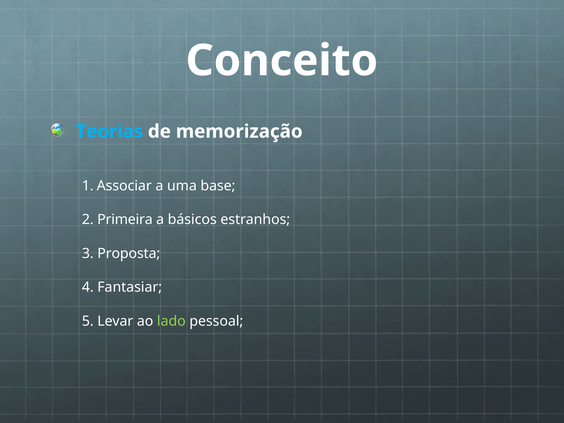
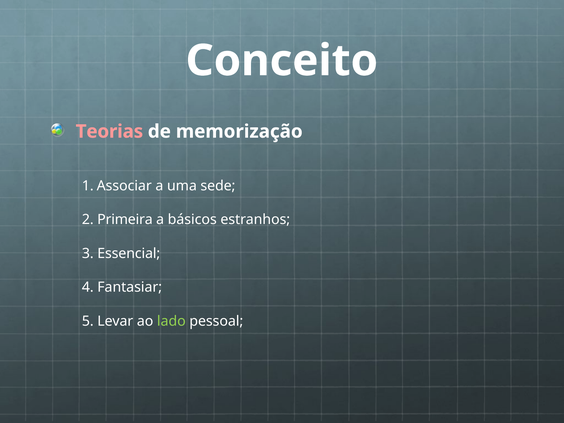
Teorias colour: light blue -> pink (109, 131)
base: base -> sede (218, 186)
Proposta: Proposta -> Essencial (129, 253)
